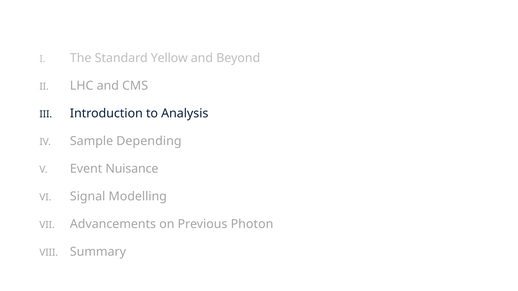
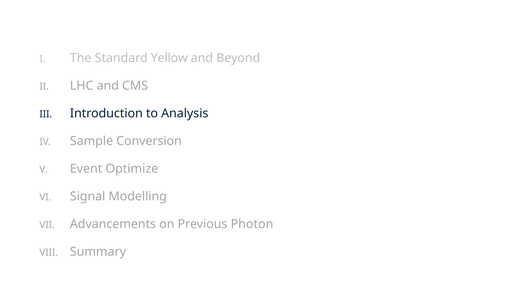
Depending: Depending -> Conversion (149, 141)
Nuisance: Nuisance -> Optimize (132, 169)
